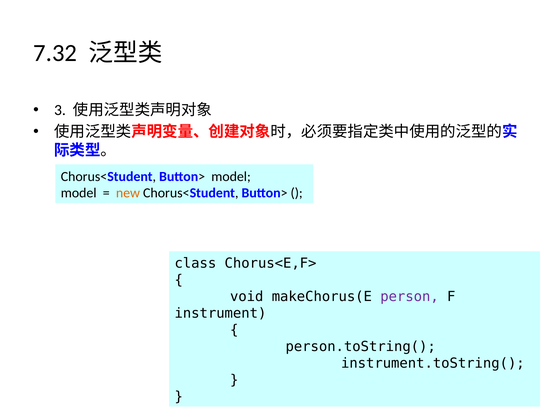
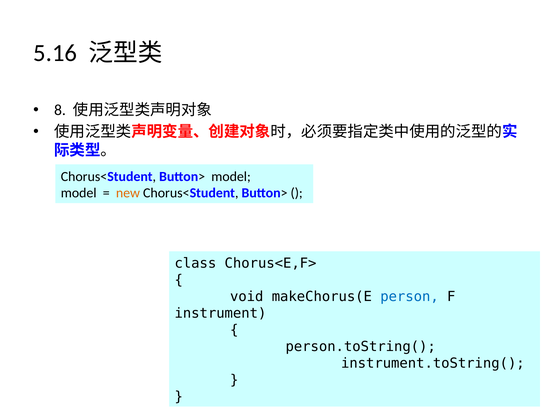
7.32: 7.32 -> 5.16 (55, 53)
3: 3 -> 8 (60, 110)
person colour: purple -> blue (410, 297)
